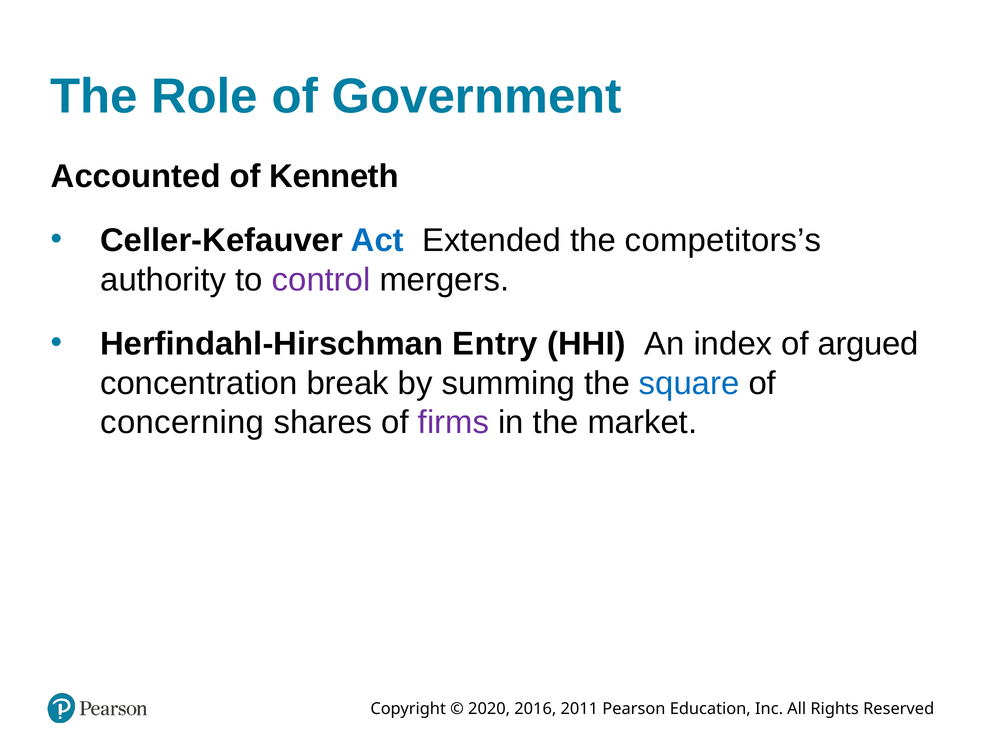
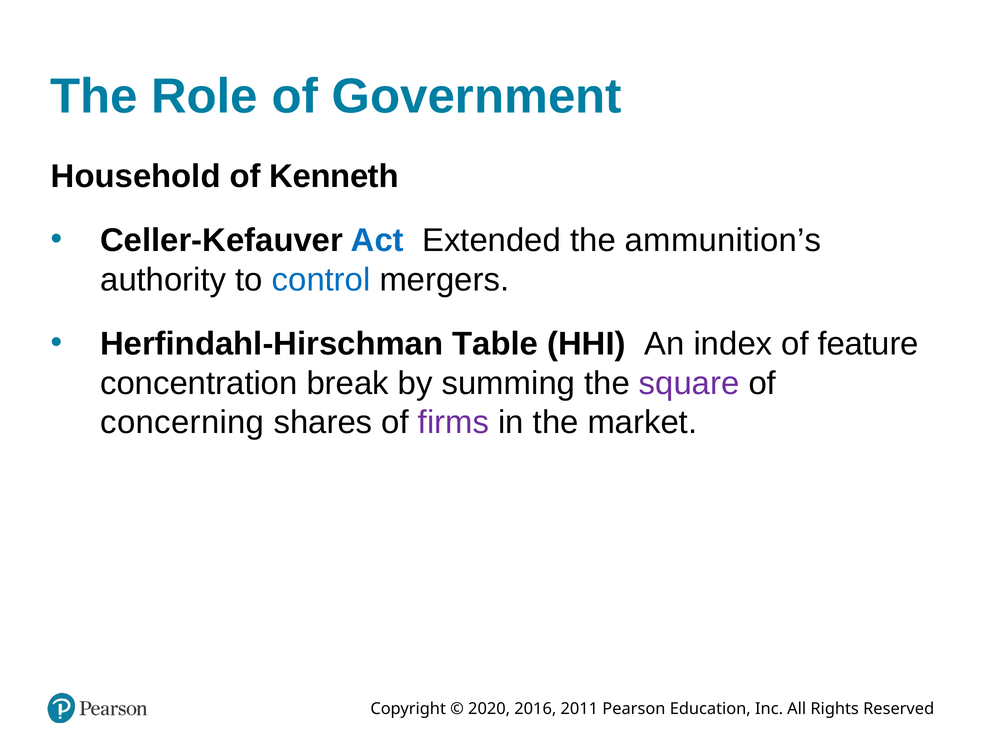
Accounted: Accounted -> Household (136, 176)
competitors’s: competitors’s -> ammunition’s (723, 241)
control colour: purple -> blue (321, 280)
Entry: Entry -> Table (495, 344)
argued: argued -> feature (868, 344)
square colour: blue -> purple (689, 383)
